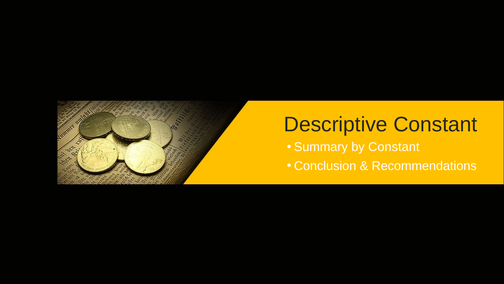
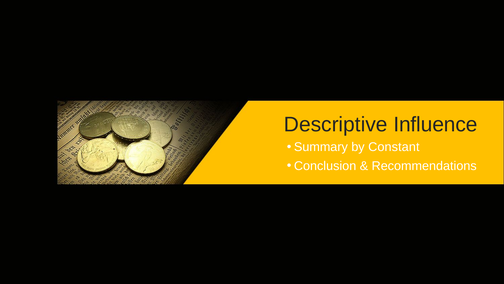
Descriptive Constant: Constant -> Influence (435, 124)
